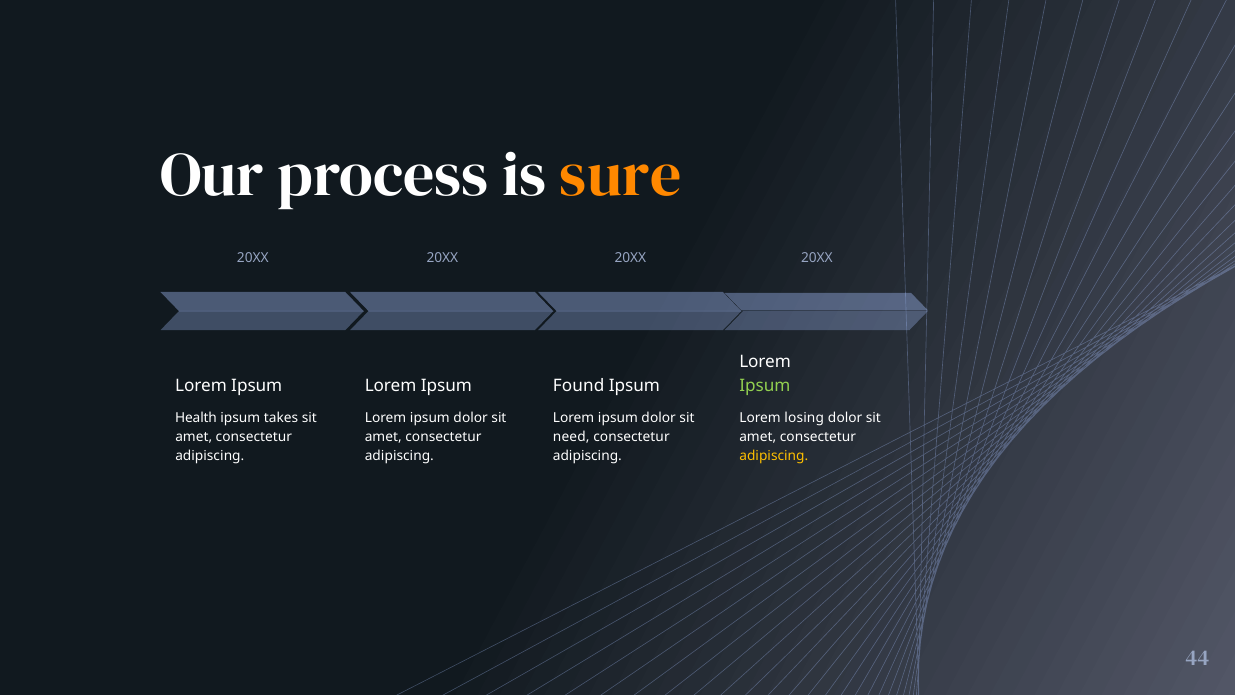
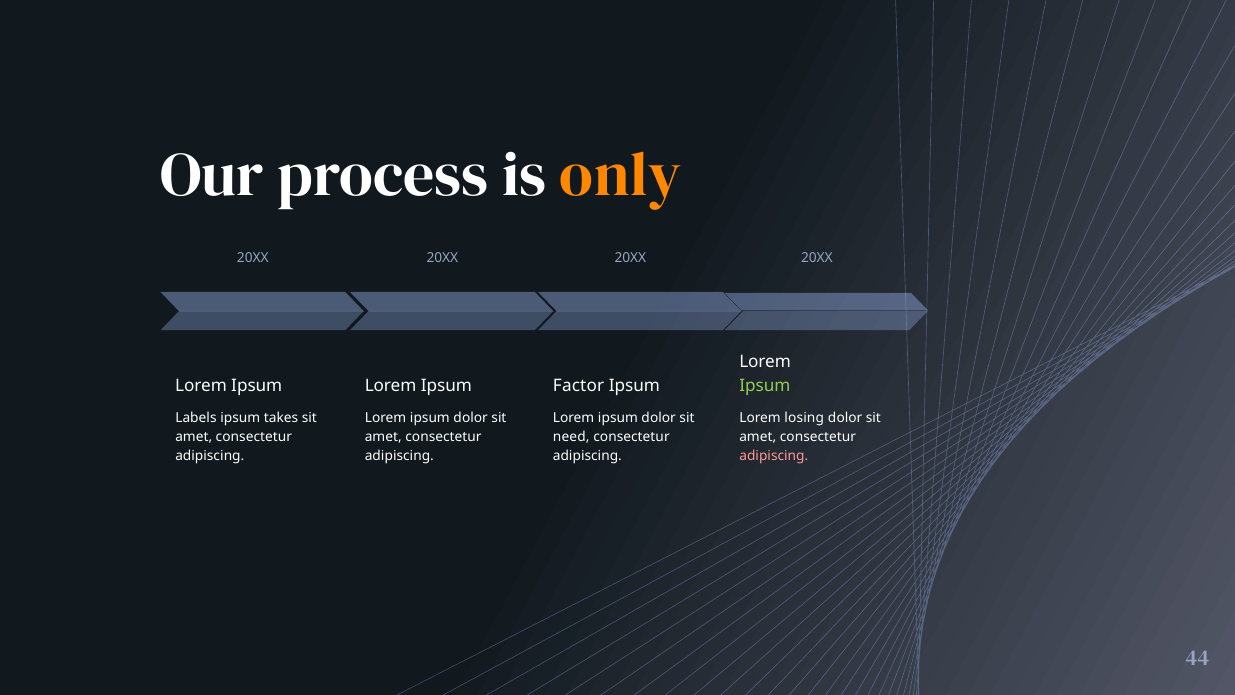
sure: sure -> only (621, 175)
Found: Found -> Factor (579, 385)
Health: Health -> Labels (196, 418)
adipiscing colour: yellow -> pink (774, 455)
